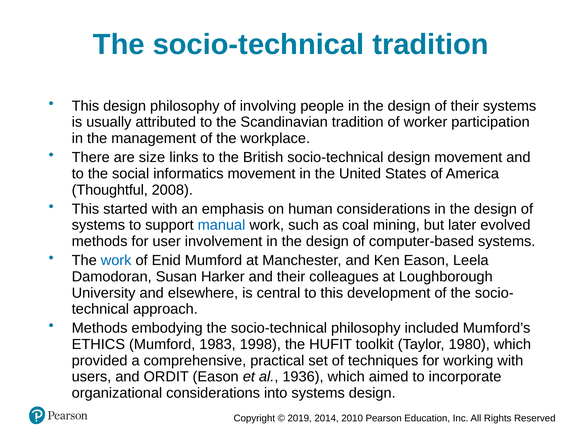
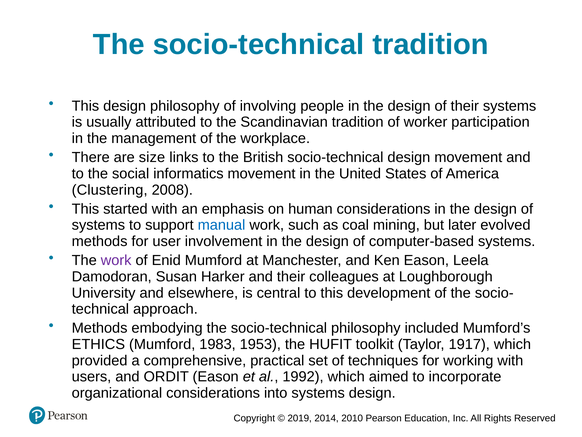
Thoughtful: Thoughtful -> Clustering (110, 190)
work colour: blue -> purple (116, 260)
1998: 1998 -> 1953 (260, 344)
1980: 1980 -> 1917 (469, 344)
1936: 1936 -> 1992 (303, 376)
